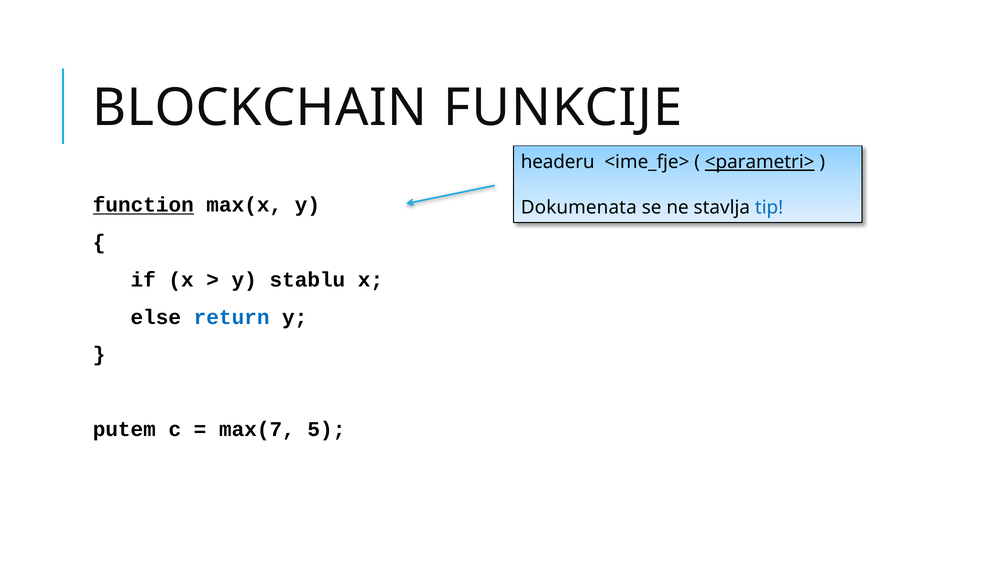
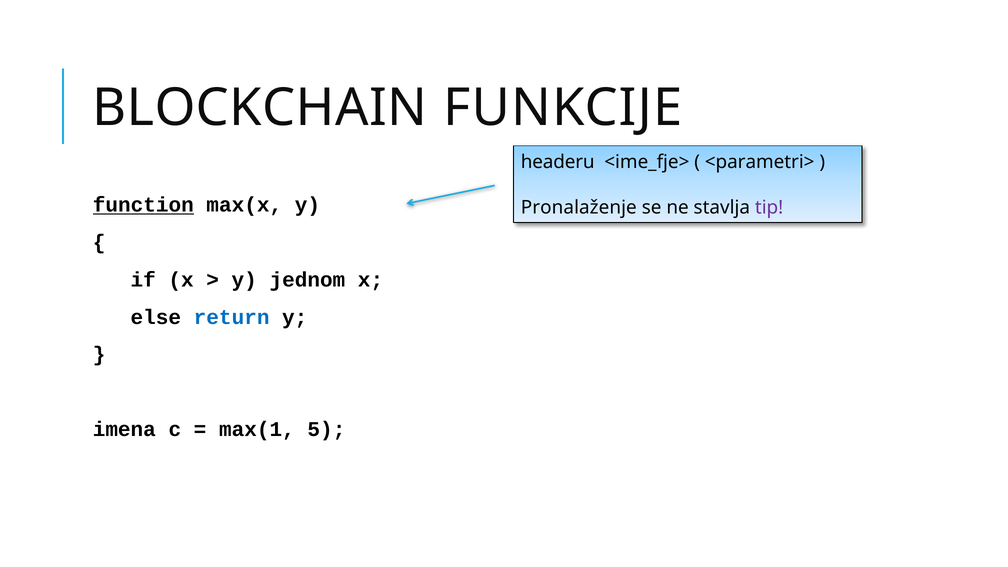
<parametri> underline: present -> none (760, 162)
Dokumenata: Dokumenata -> Pronalaženje (579, 207)
tip colour: blue -> purple (769, 207)
stablu: stablu -> jednom (307, 280)
putem: putem -> imena (124, 429)
max(7: max(7 -> max(1 (257, 429)
